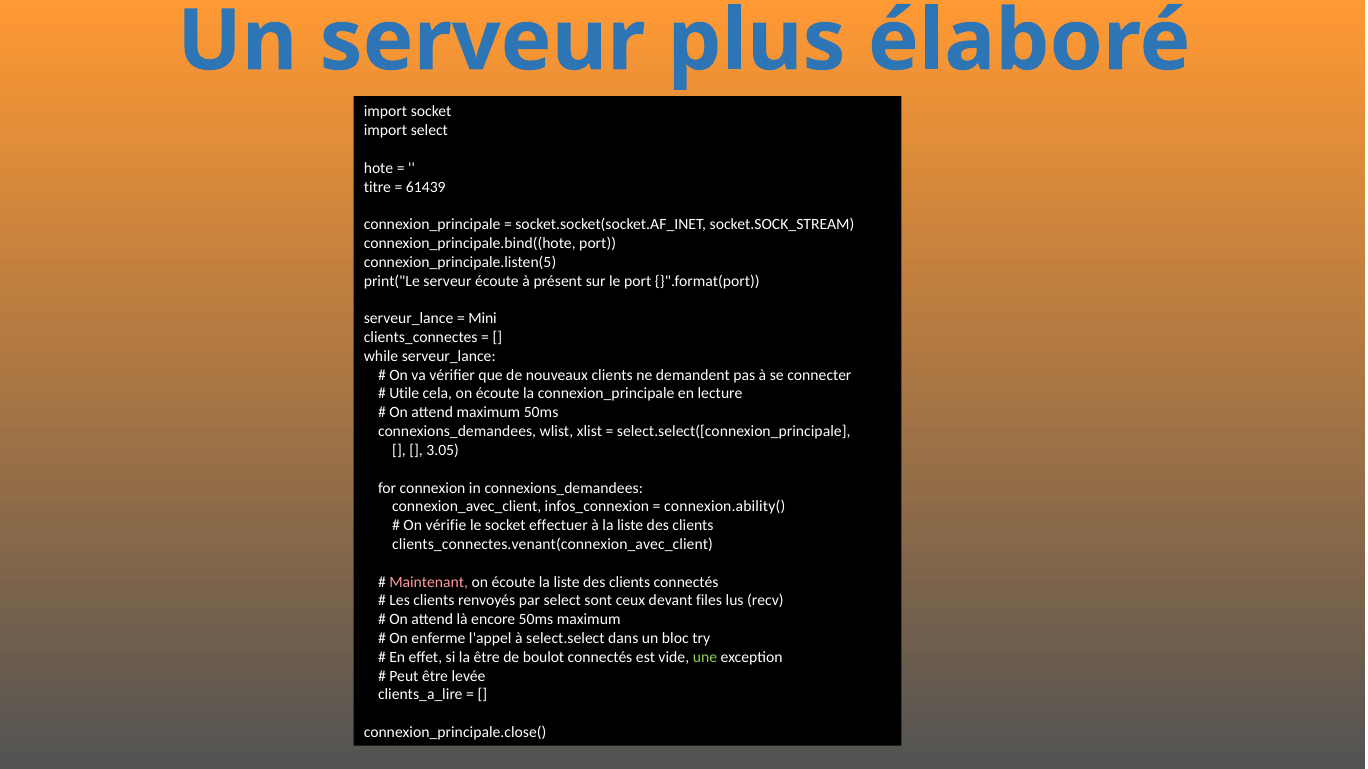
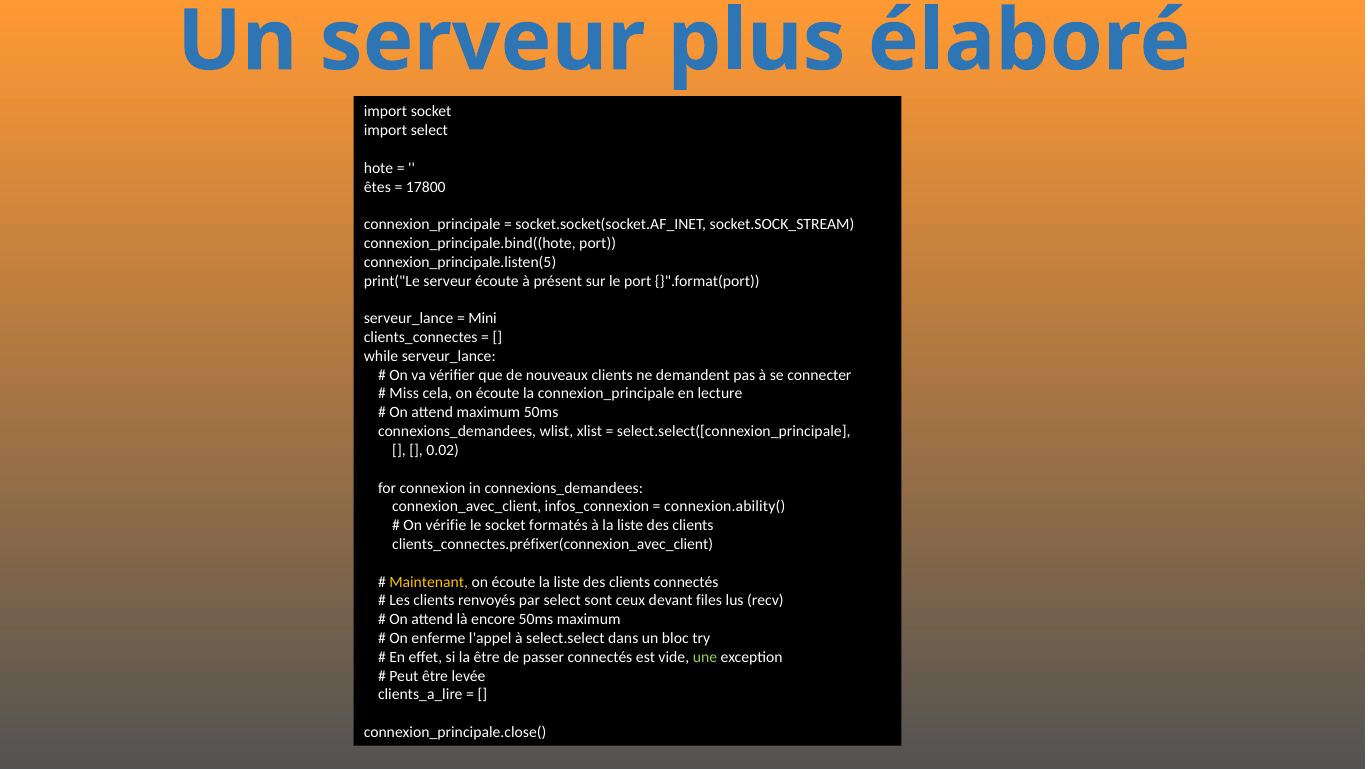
titre: titre -> êtes (377, 187)
61439: 61439 -> 17800 (426, 187)
Utile: Utile -> Miss (404, 394)
3.05: 3.05 -> 0.02 (443, 451)
effectuer: effectuer -> formatés (558, 526)
clients_connectes.venant(connexion_avec_client: clients_connectes.venant(connexion_avec_client -> clients_connectes.préfixer(connexion_avec_client (553, 545)
Maintenant colour: pink -> yellow (429, 582)
boulot: boulot -> passer (543, 658)
